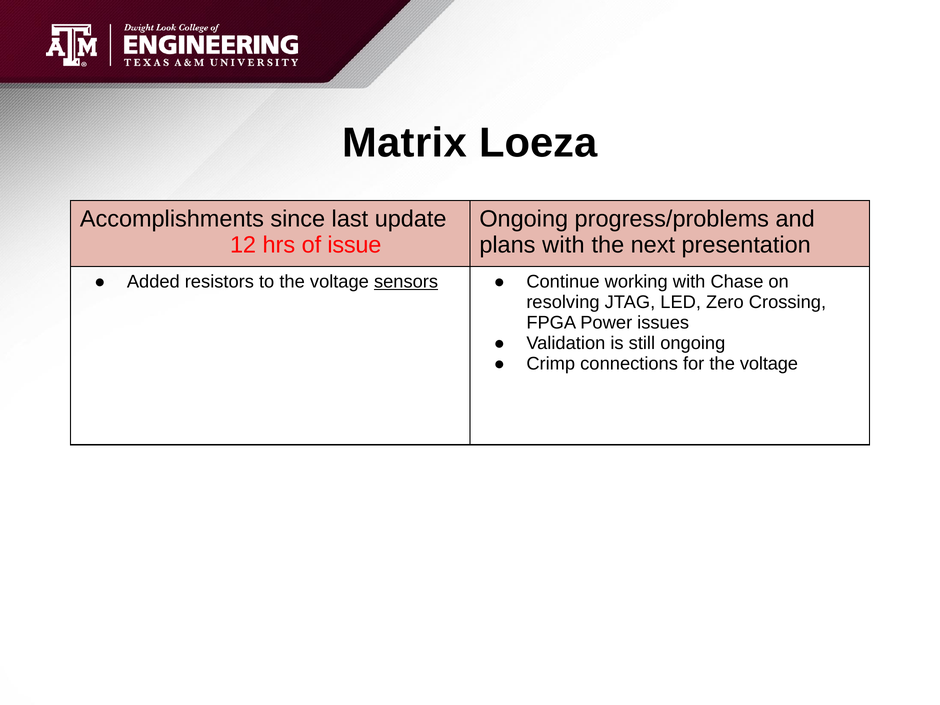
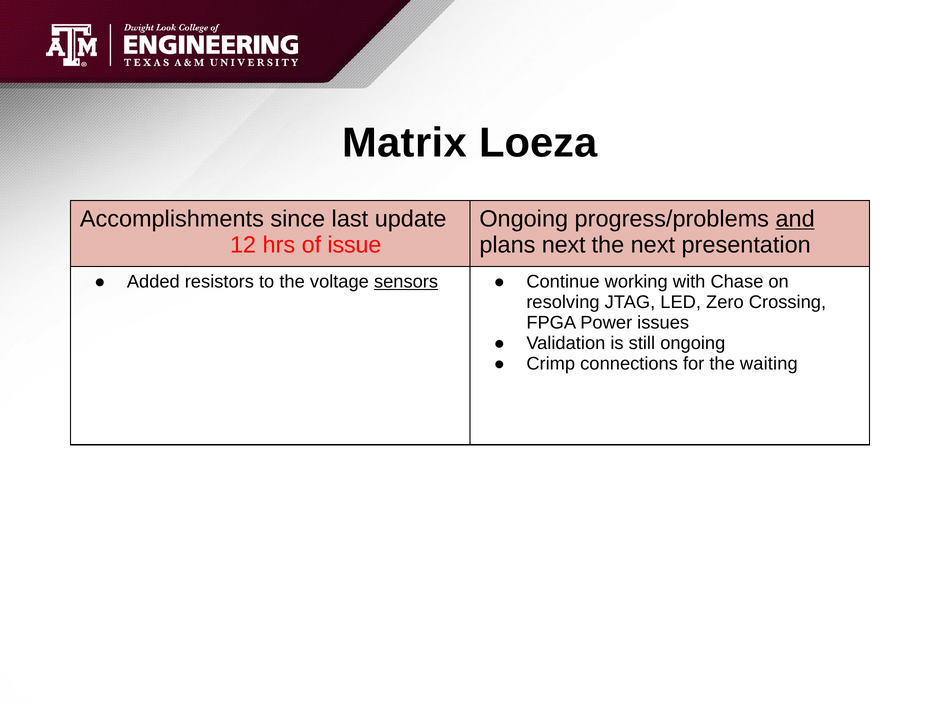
and underline: none -> present (795, 219)
plans with: with -> next (564, 245)
for the voltage: voltage -> waiting (769, 364)
